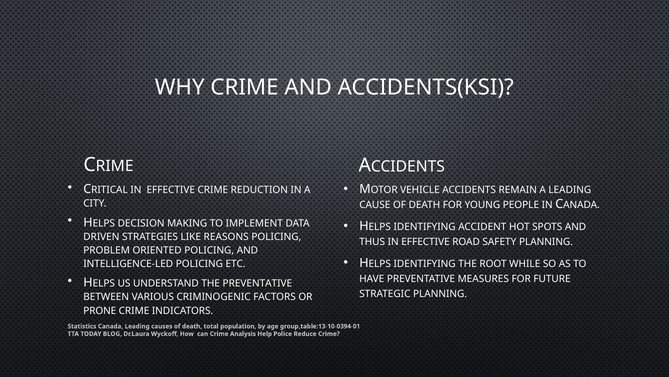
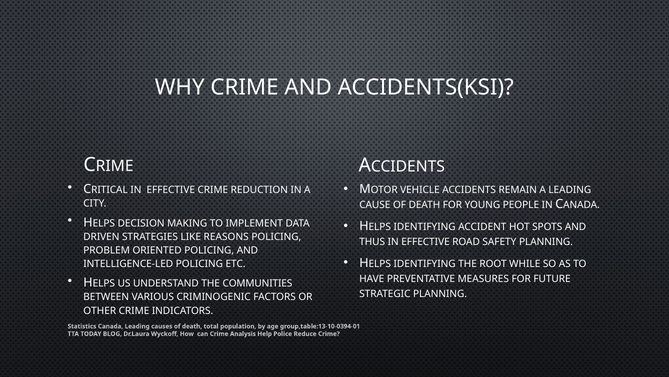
THE PREVENTATIVE: PREVENTATIVE -> COMMUNITIES (257, 283)
PRONE: PRONE -> OTHER (100, 310)
